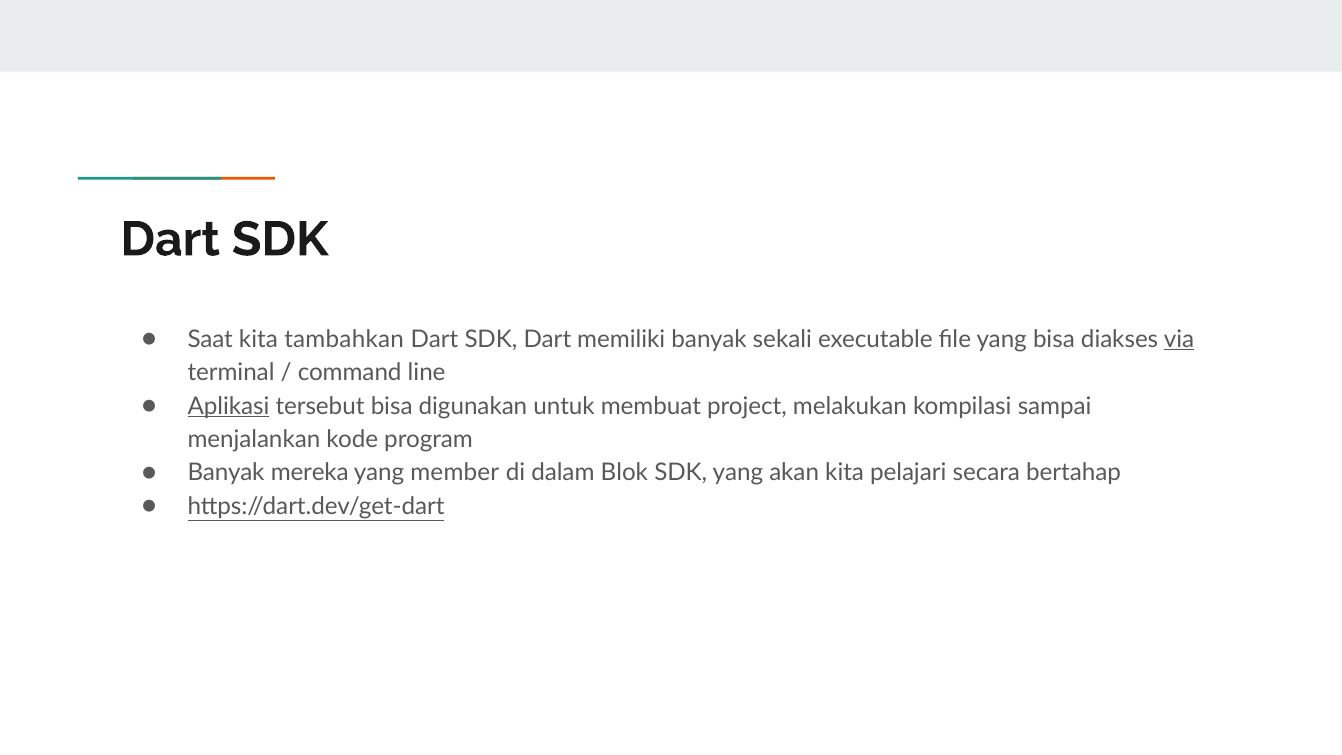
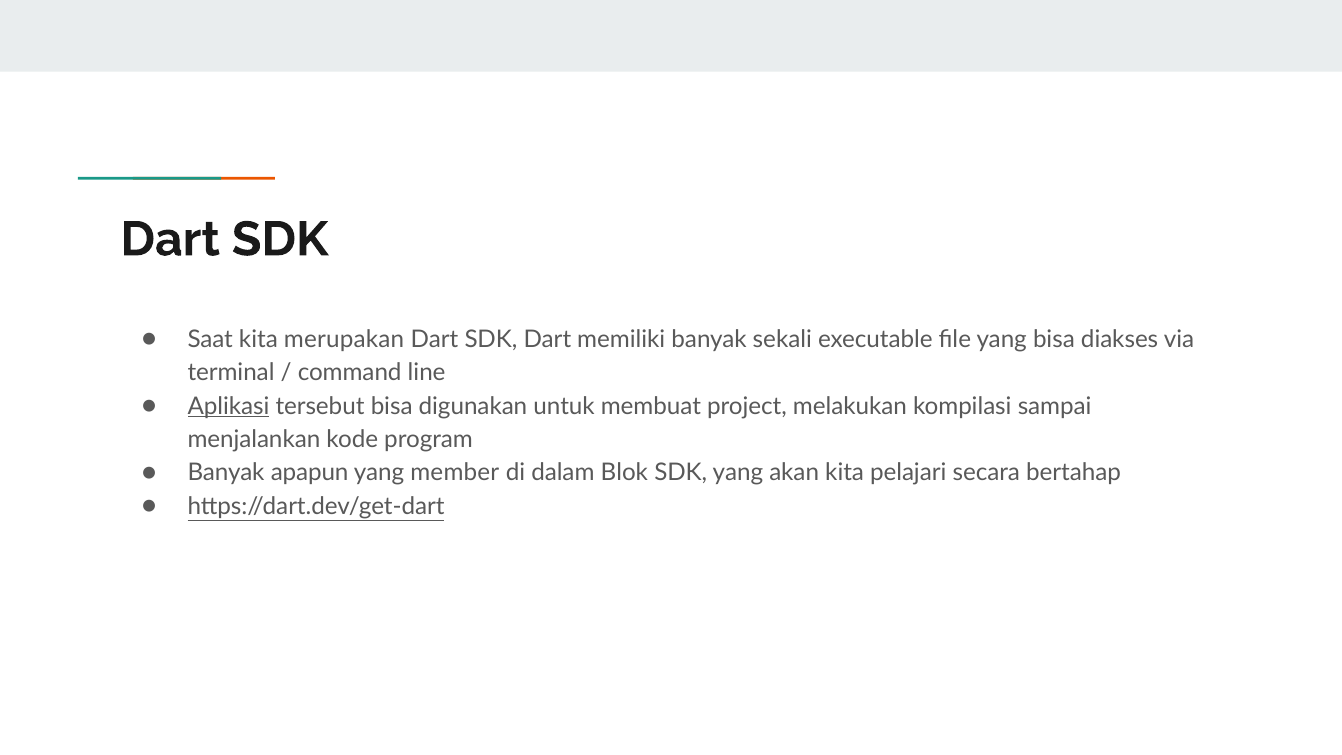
tambahkan: tambahkan -> merupakan (344, 339)
via underline: present -> none (1179, 339)
mereka: mereka -> apapun (310, 473)
